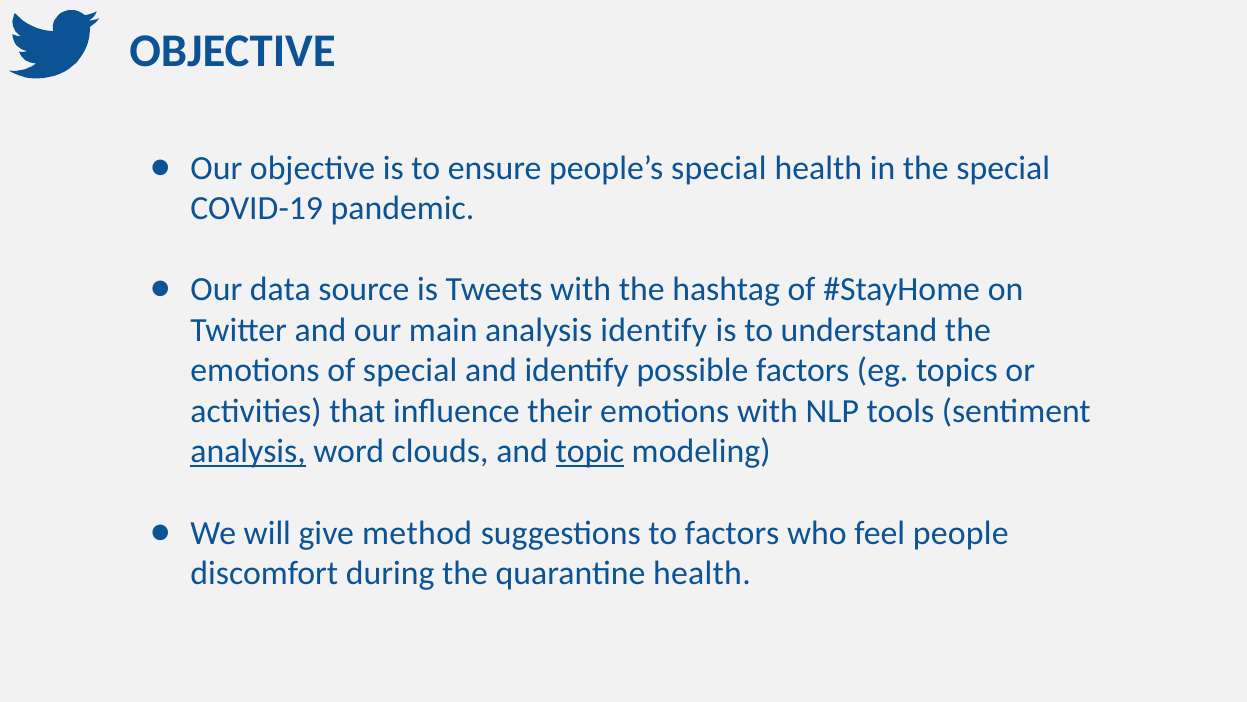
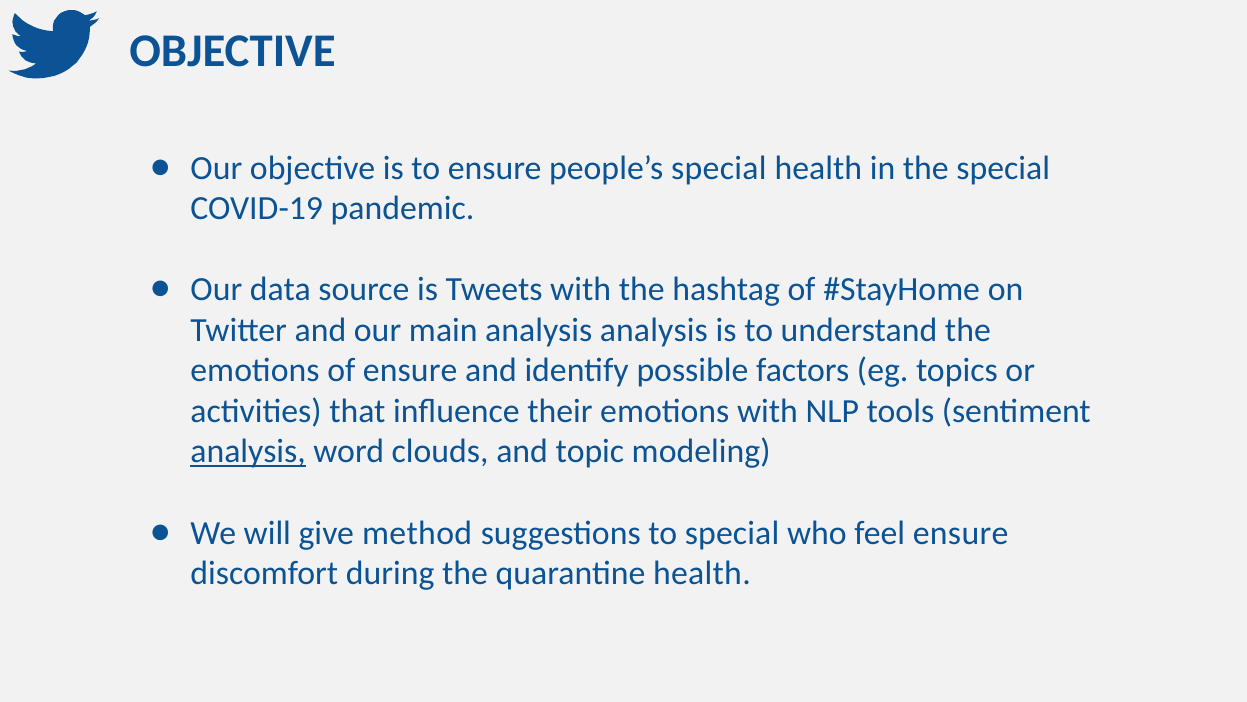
analysis identify: identify -> analysis (654, 330)
of special: special -> ensure (410, 370)
topic underline: present -> none (590, 451)
to factors: factors -> special (732, 532)
feel people: people -> ensure (961, 532)
